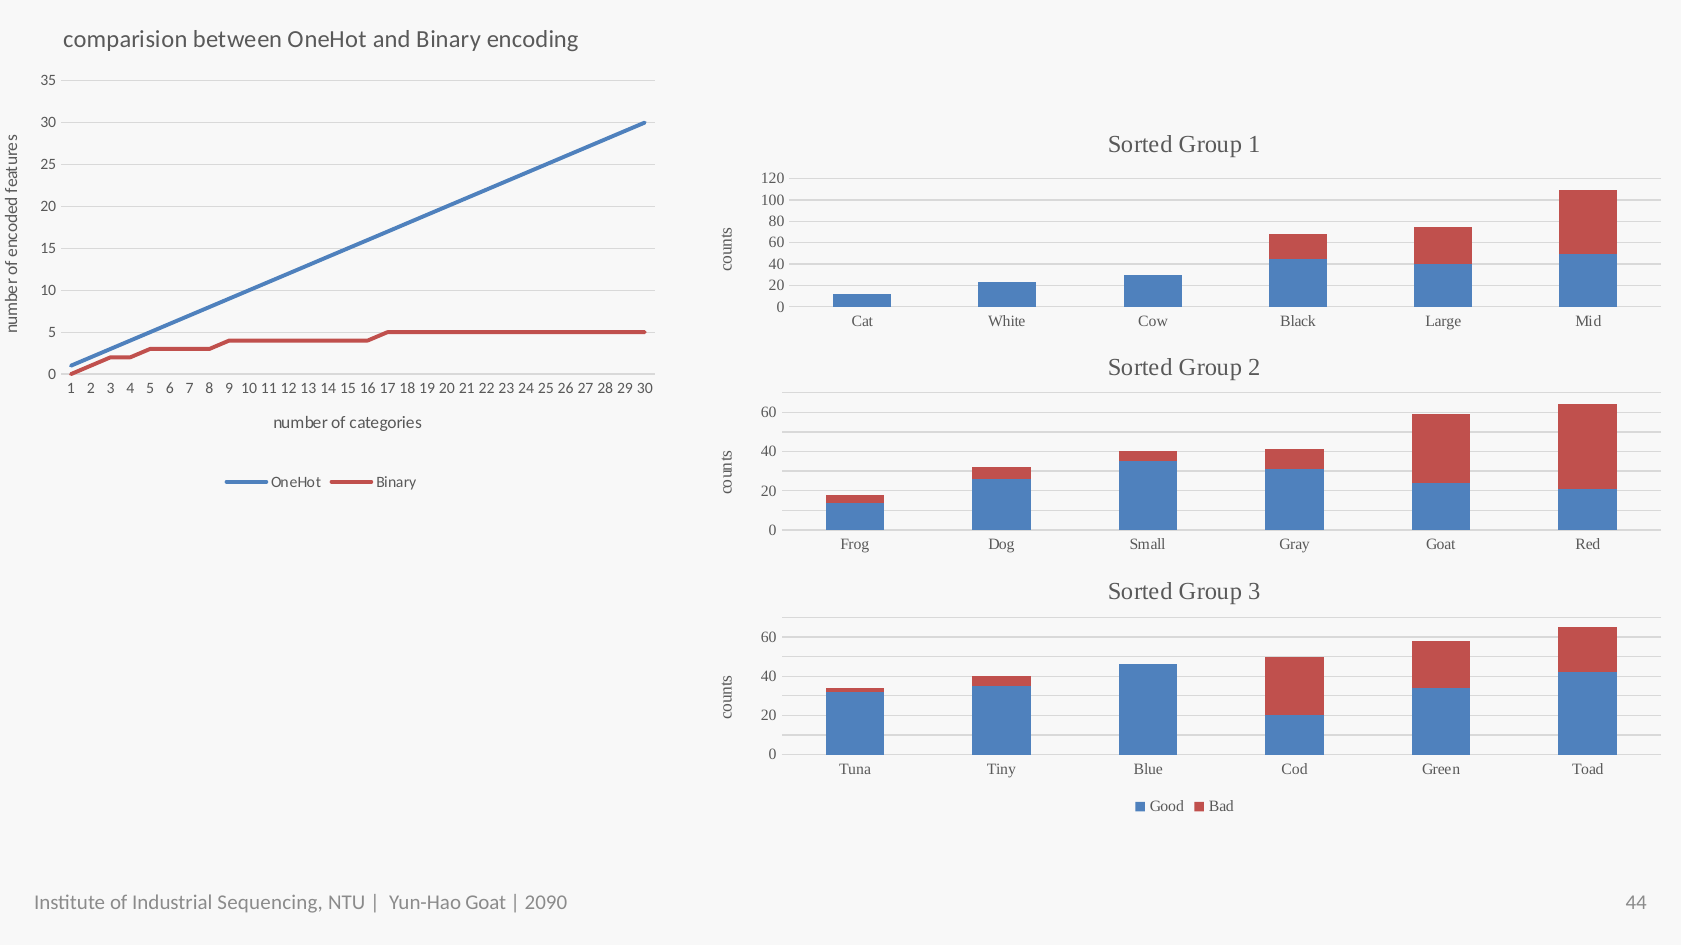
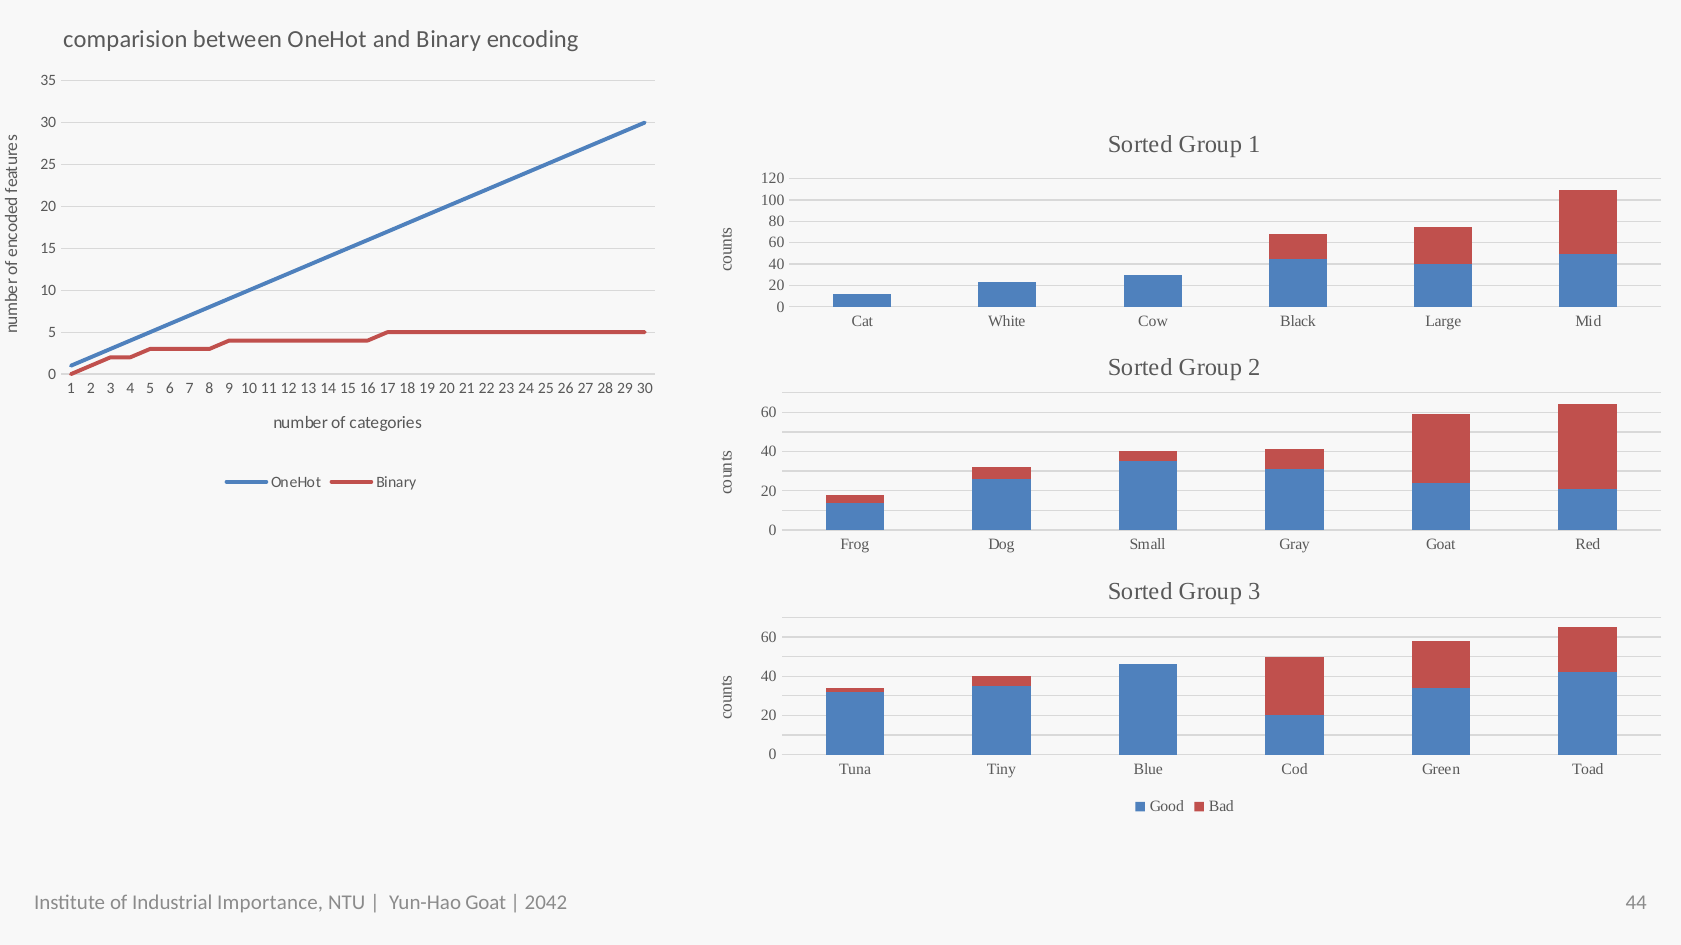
Sequencing: Sequencing -> Importance (270, 903)
2090: 2090 -> 2042 (546, 903)
